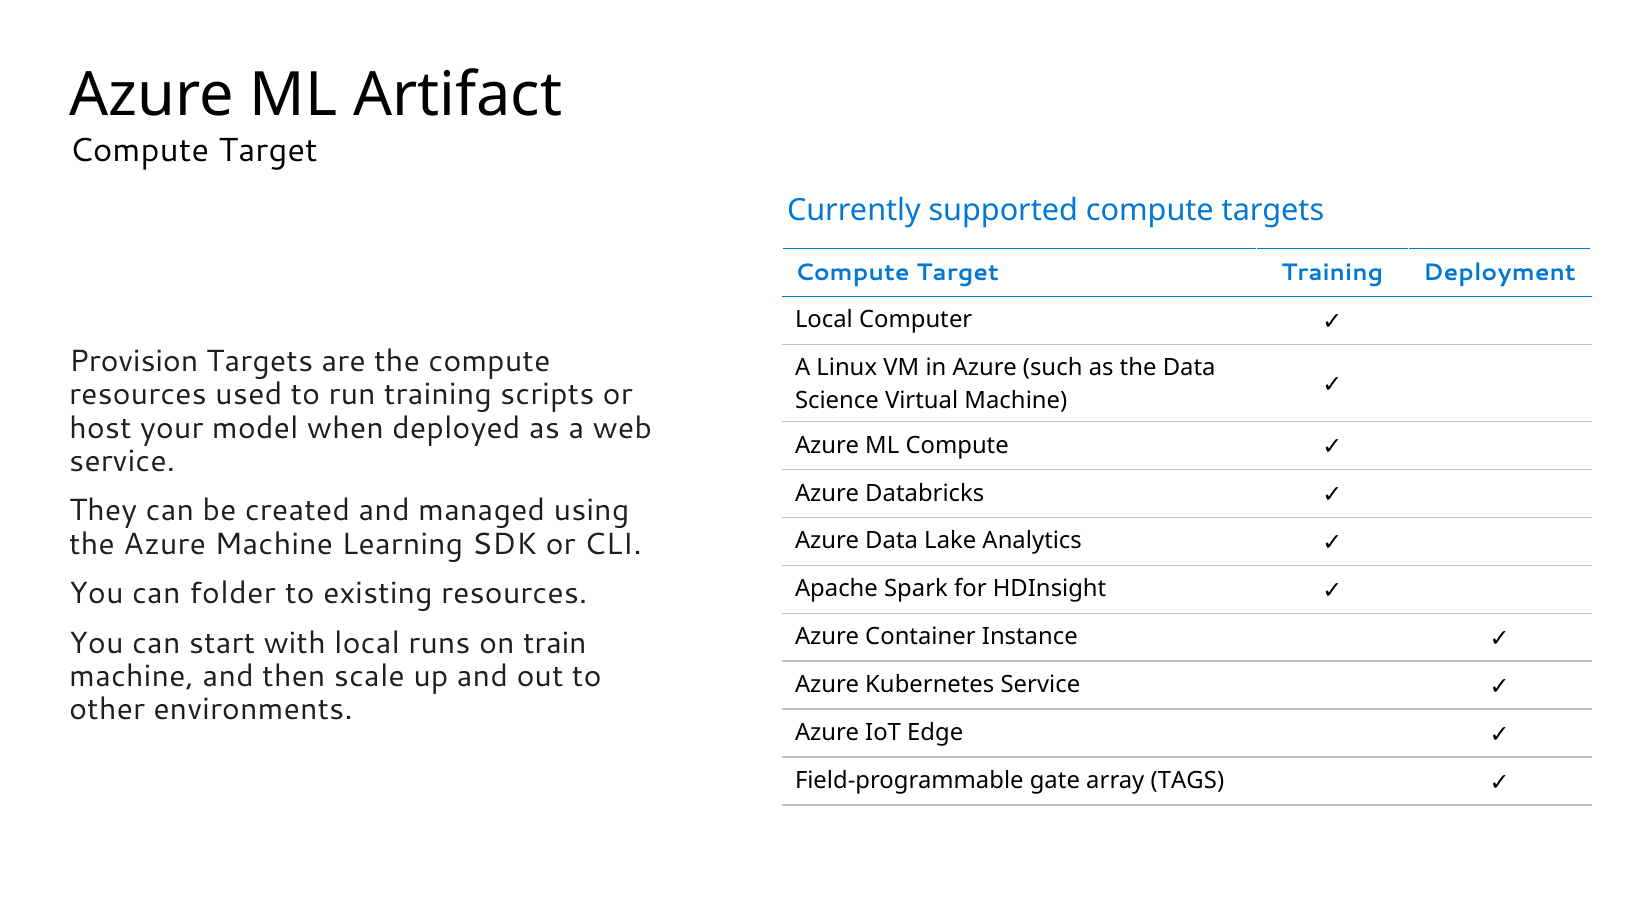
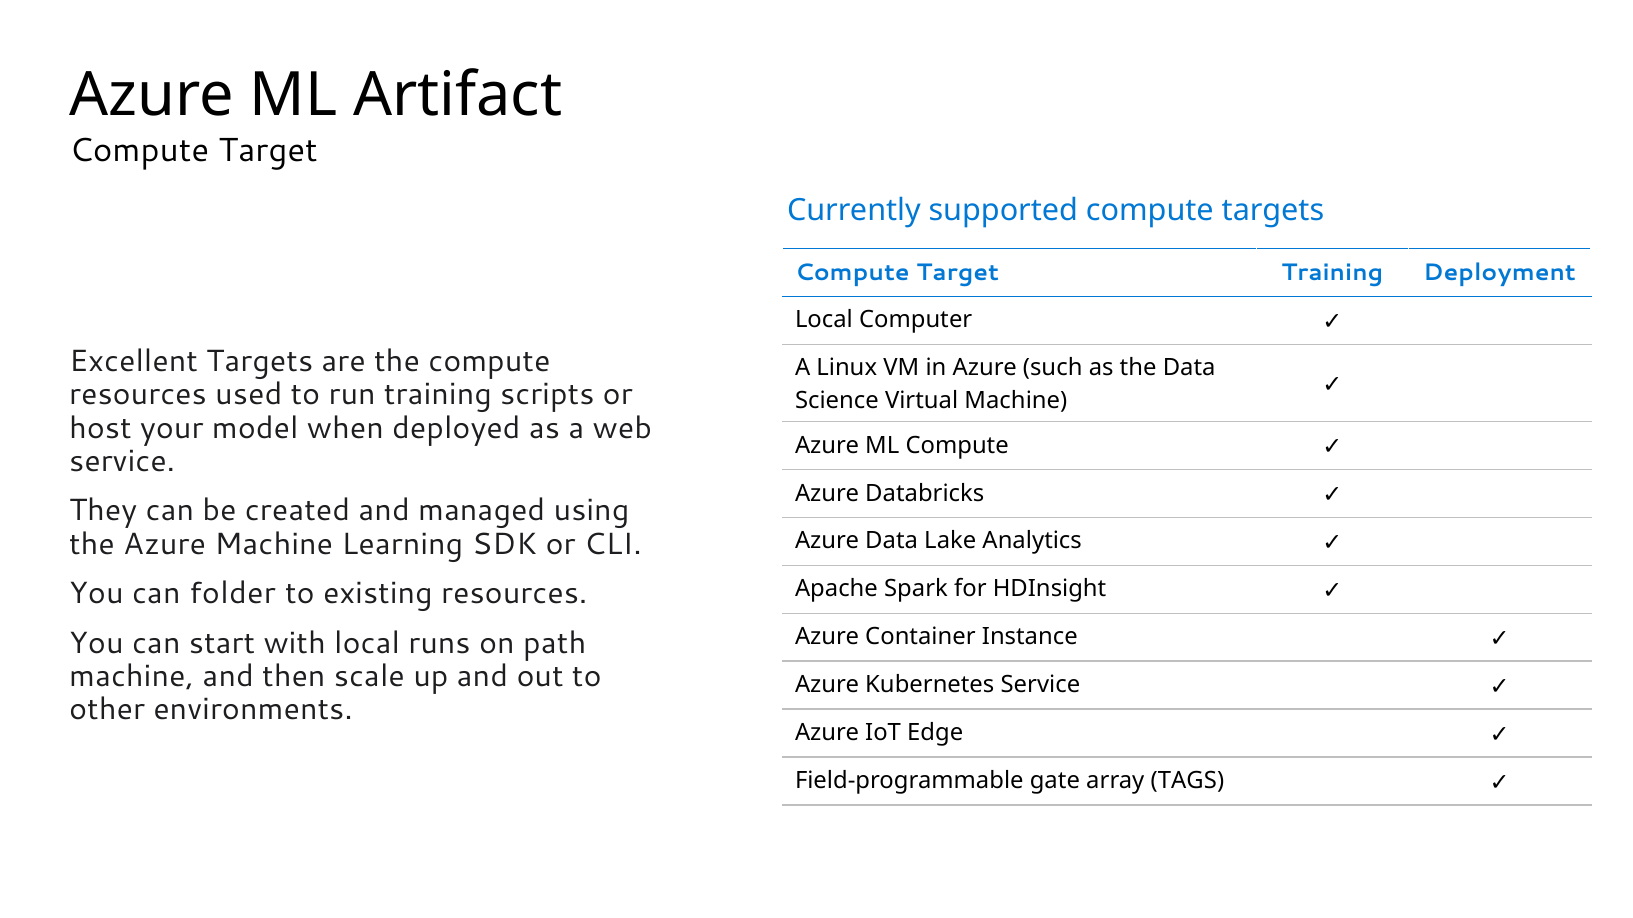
Provision: Provision -> Excellent (134, 362)
train: train -> path (555, 644)
